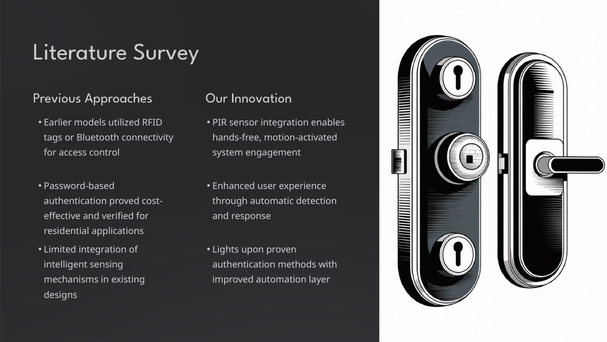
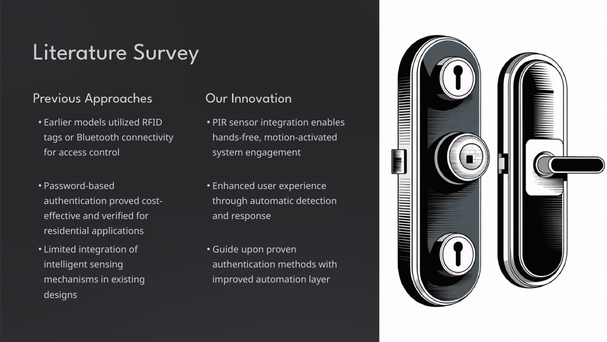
Lights: Lights -> Guide (226, 249)
